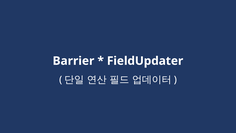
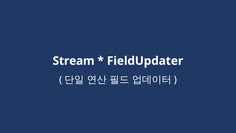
Barrier: Barrier -> Stream (74, 61)
